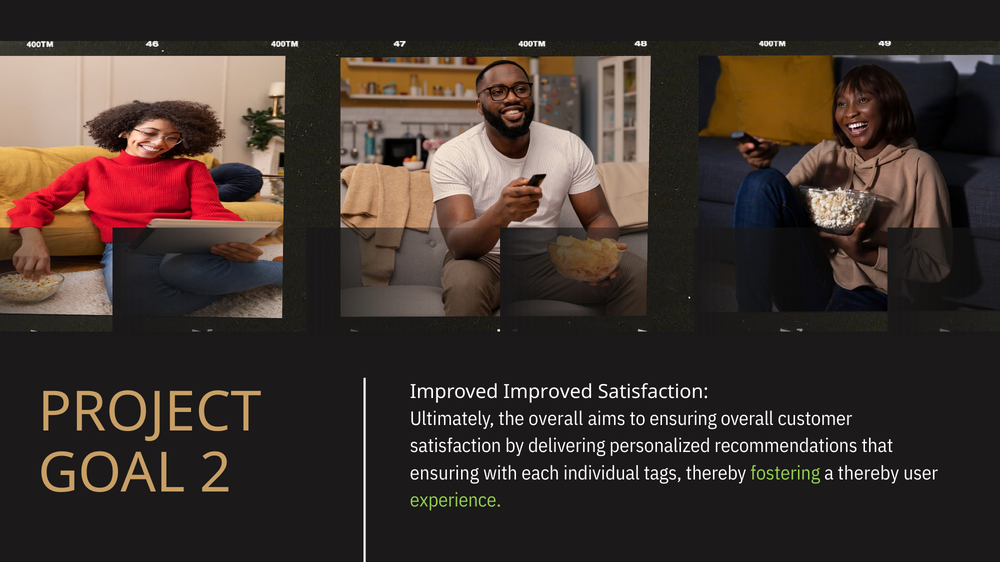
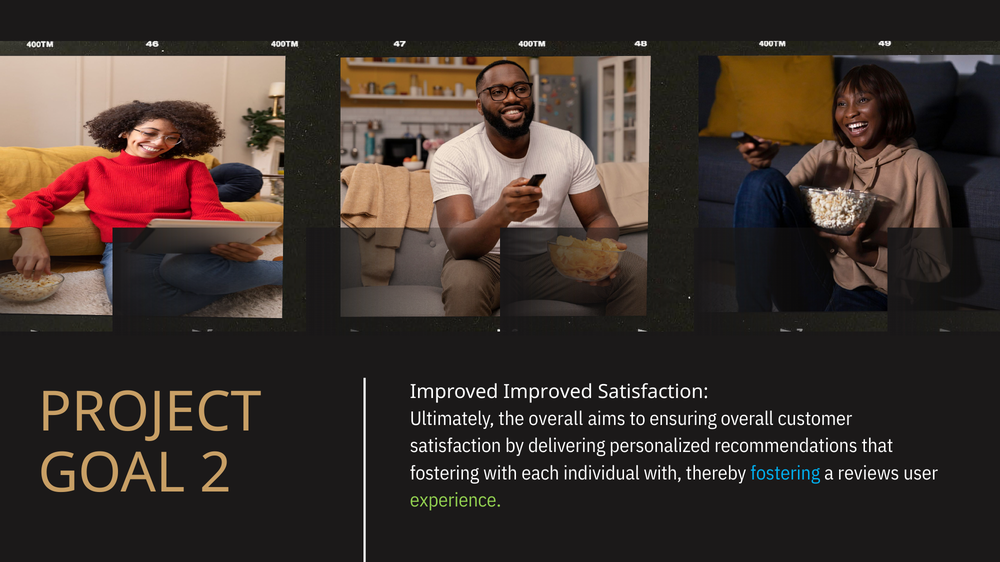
ensuring: ensuring -> fostering (445, 474)
individual tags: tags -> with (663, 474)
fostering colour: light green -> light blue (785, 474)
a thereby: thereby -> reviews (868, 474)
